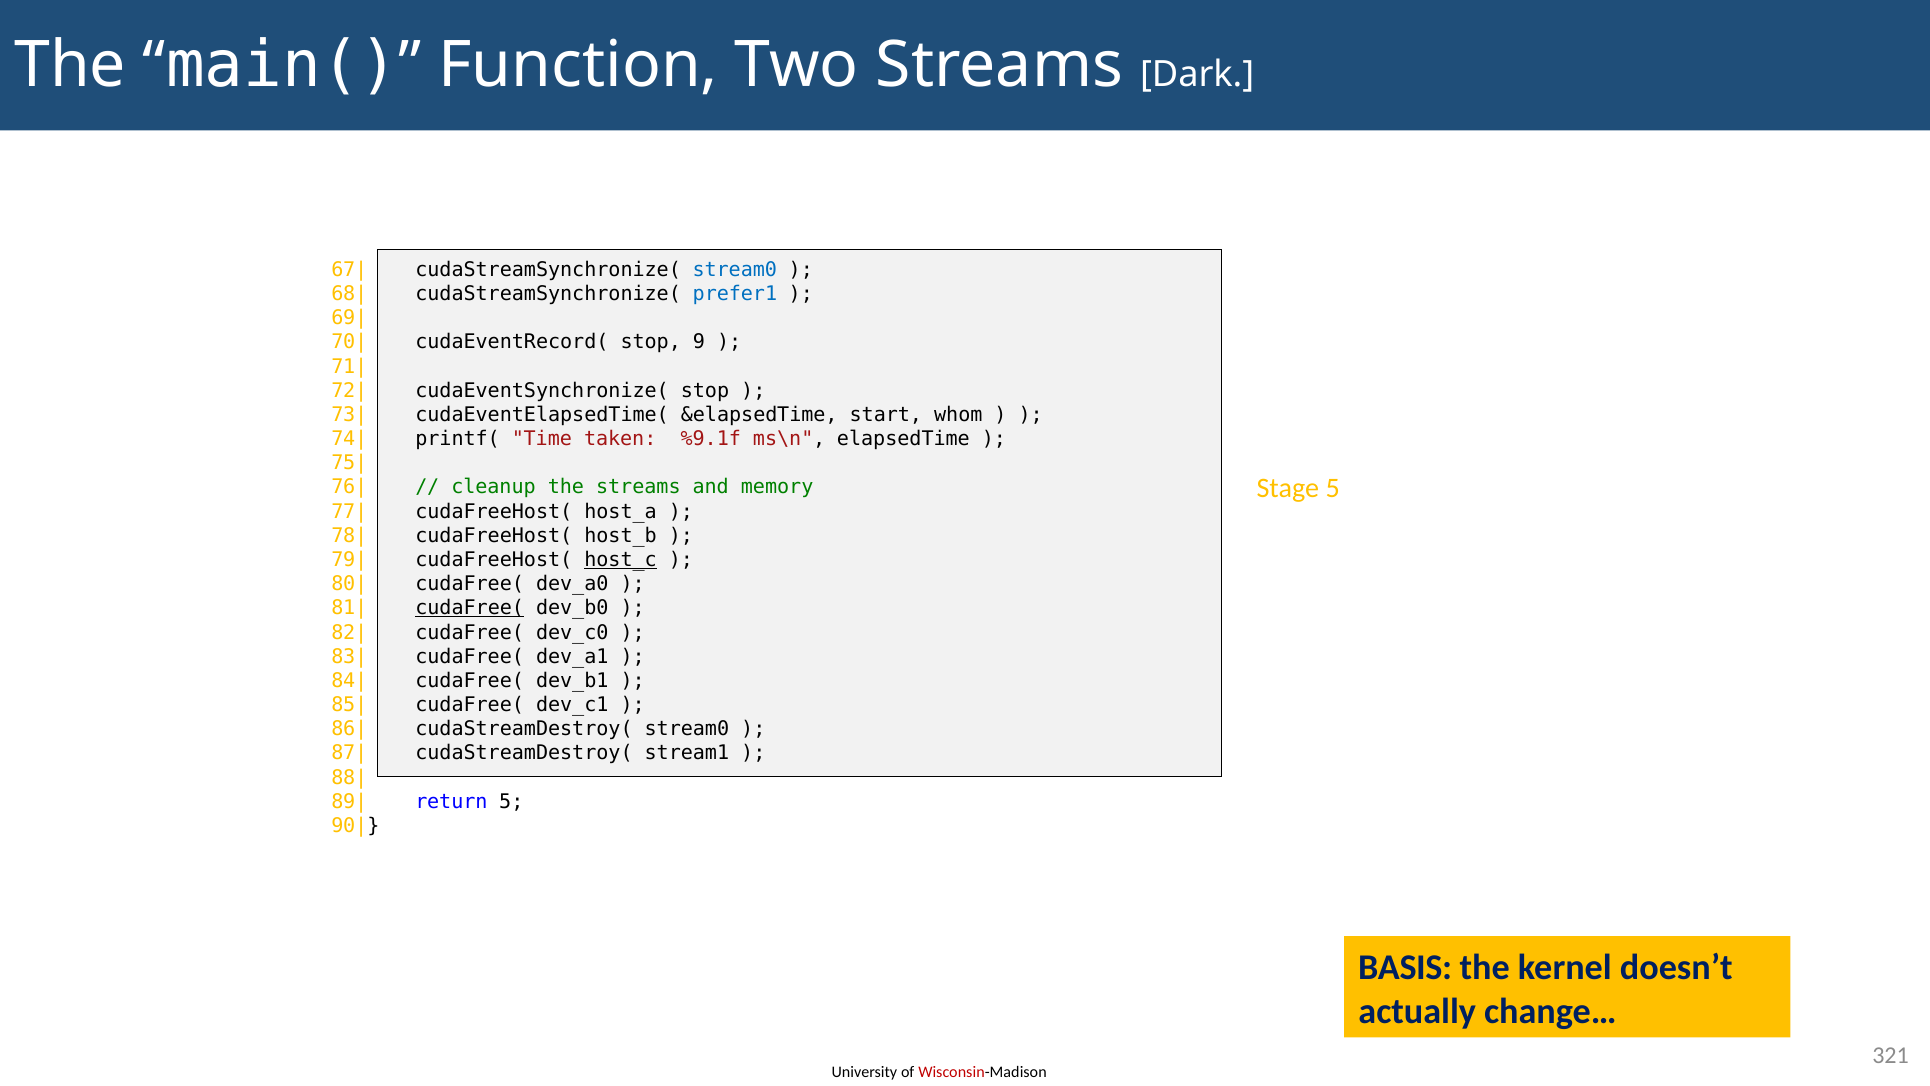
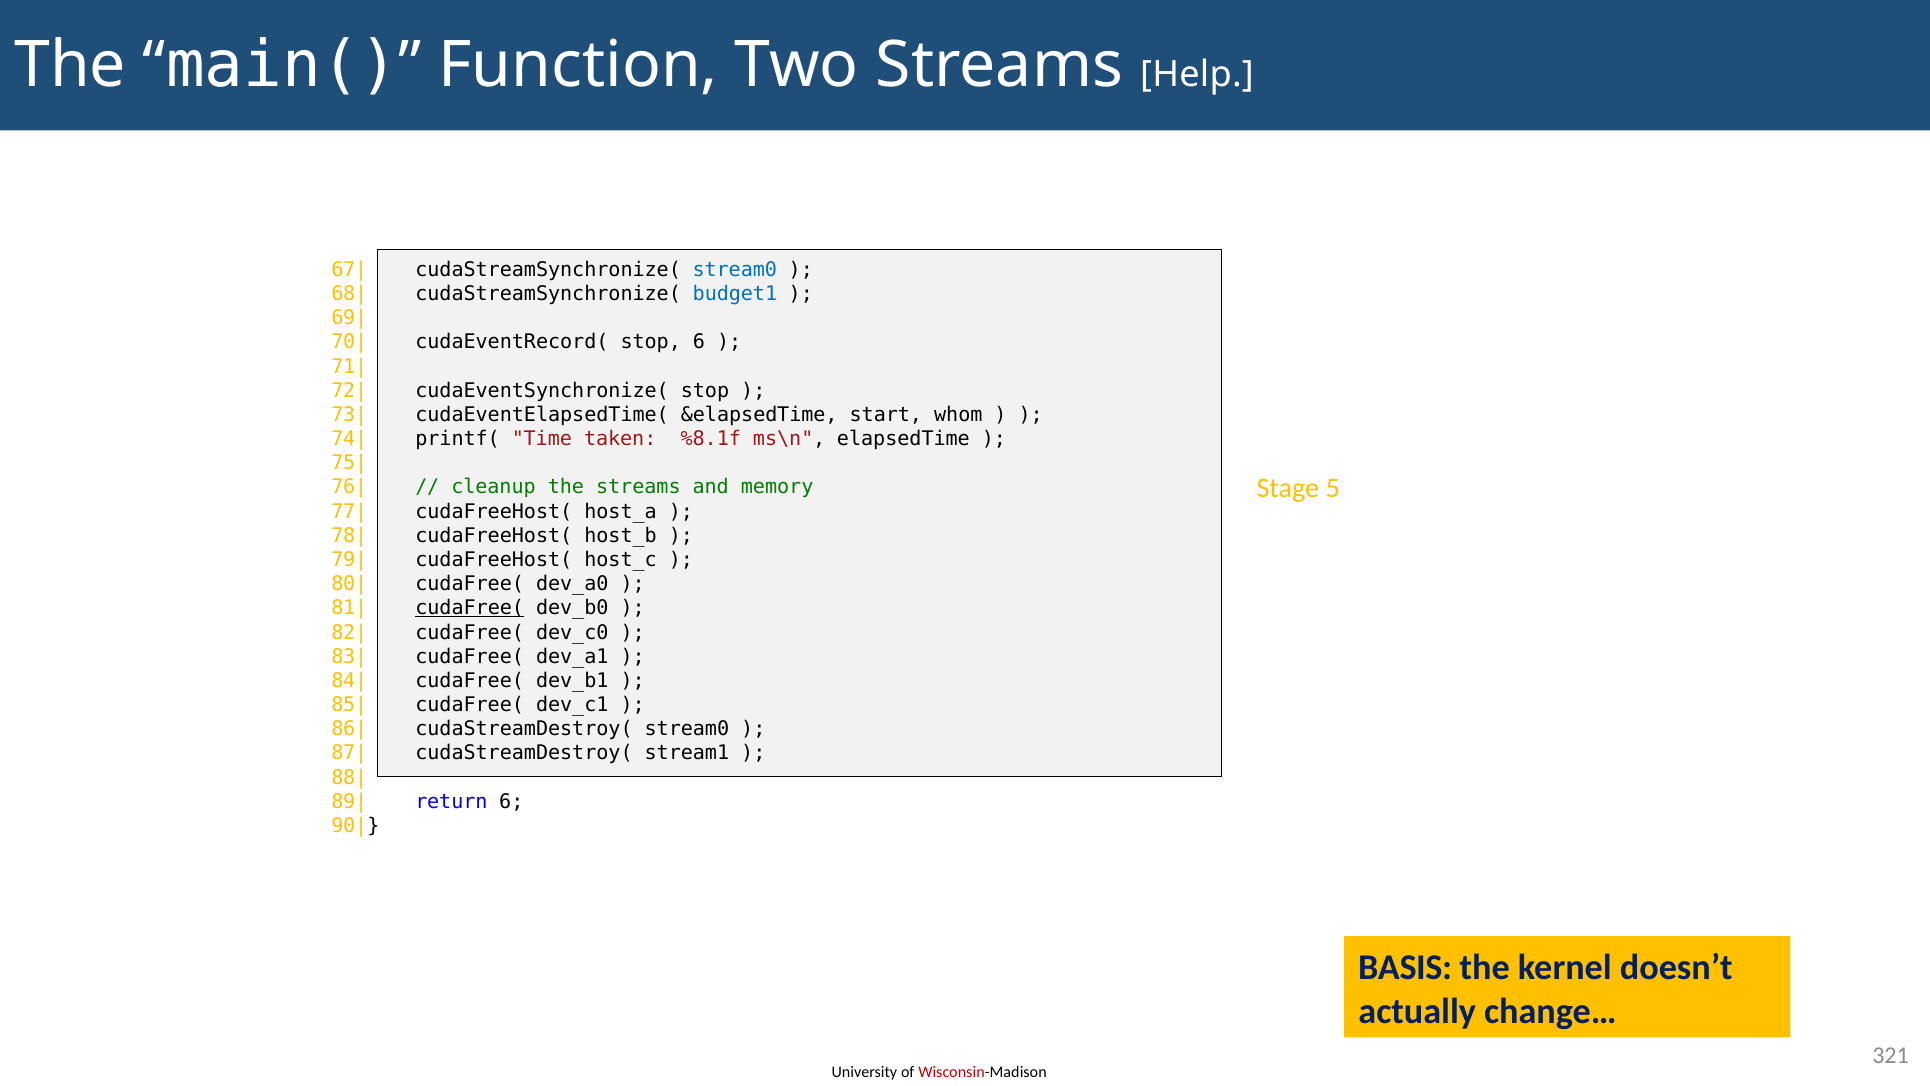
Dark: Dark -> Help (1197, 74)
prefer1: prefer1 -> budget1 (735, 294)
stop 9: 9 -> 6 (699, 342)
%9.1f: %9.1f -> %8.1f (711, 439)
host_c underline: present -> none (621, 560)
return 5: 5 -> 6 (511, 801)
